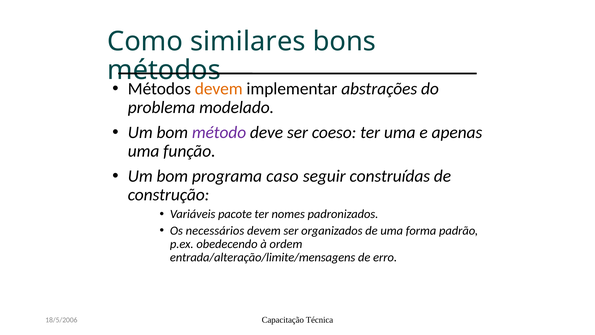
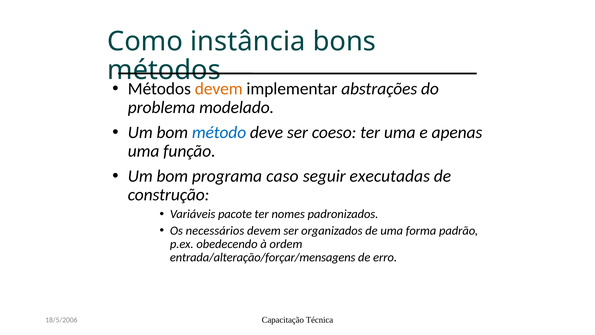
similares: similares -> instância (248, 42)
método colour: purple -> blue (219, 132)
construídas: construídas -> executadas (390, 176)
entrada/alteração/limite/mensagens: entrada/alteração/limite/mensagens -> entrada/alteração/forçar/mensagens (263, 257)
